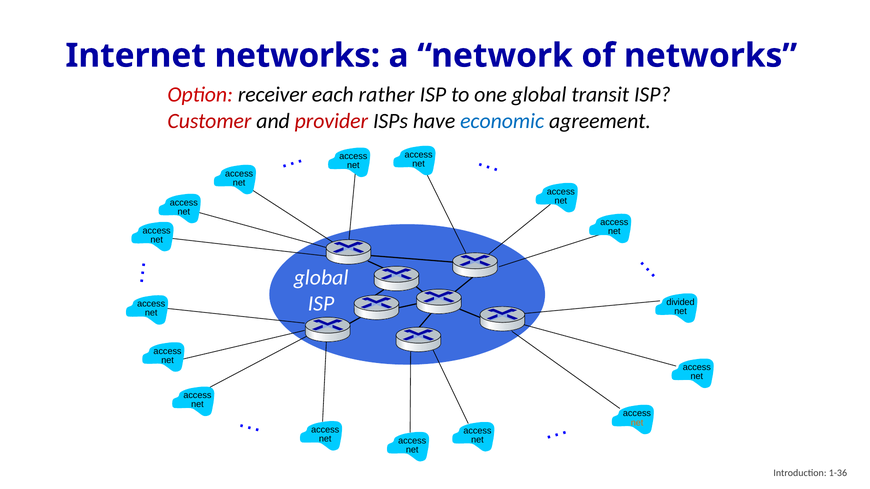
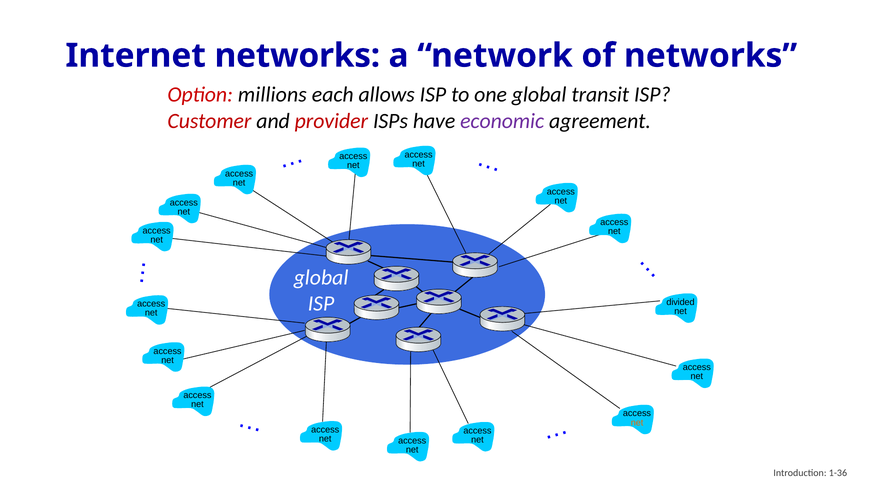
receiver: receiver -> millions (272, 94)
rather: rather -> allows (387, 94)
economic colour: blue -> purple (502, 121)
